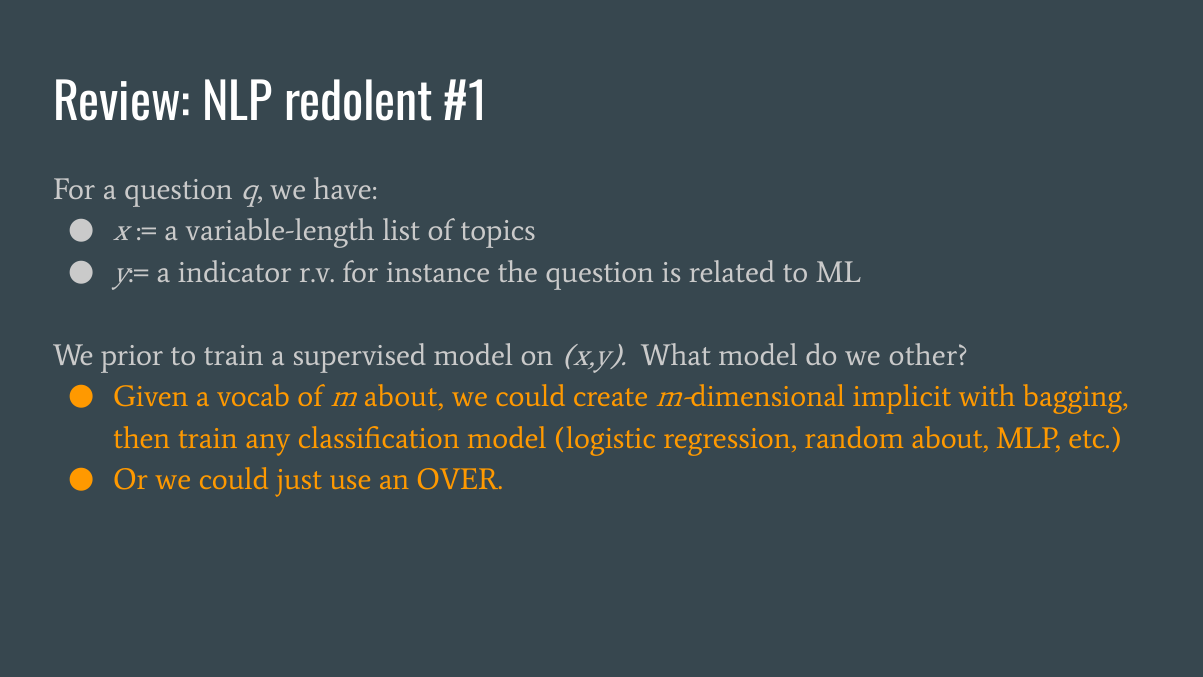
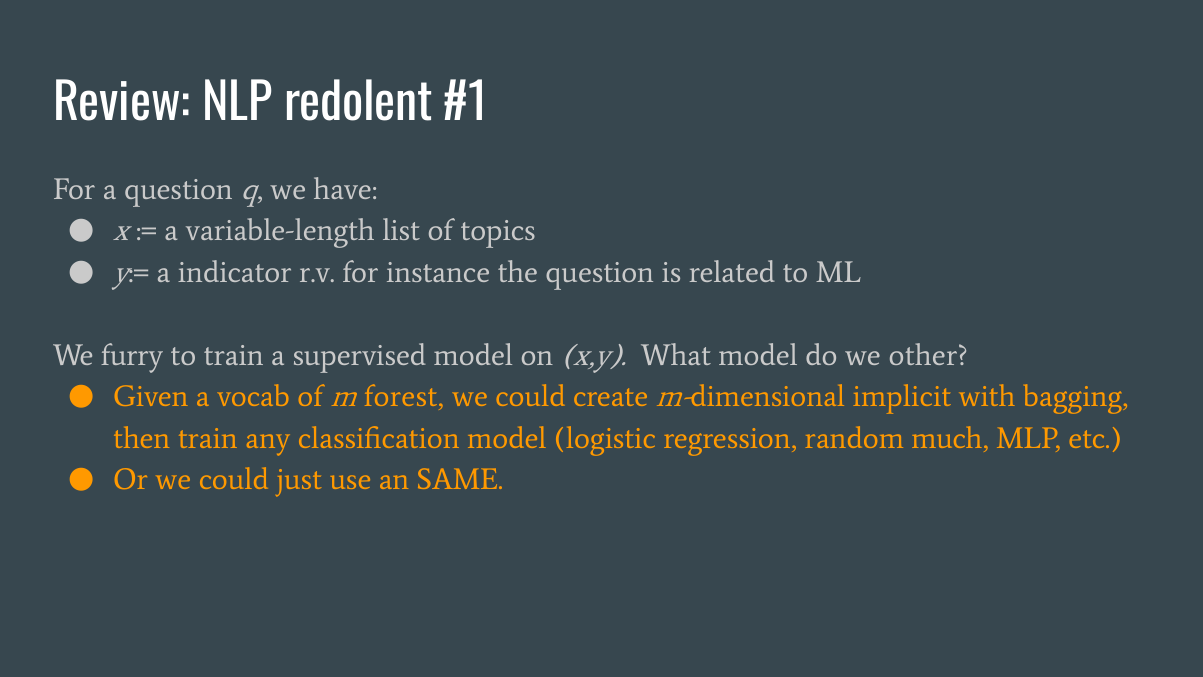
prior: prior -> furry (132, 355)
m about: about -> forest (404, 397)
random about: about -> much (950, 438)
OVER: OVER -> SAME (460, 480)
